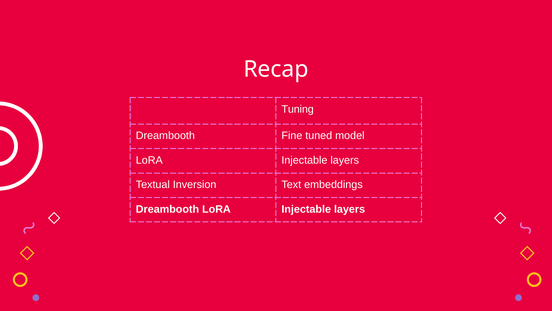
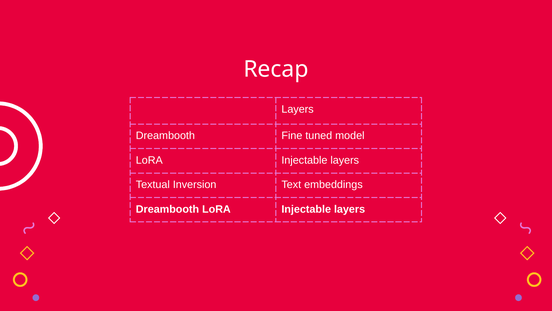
Tuning: Tuning -> Layers (298, 109)
